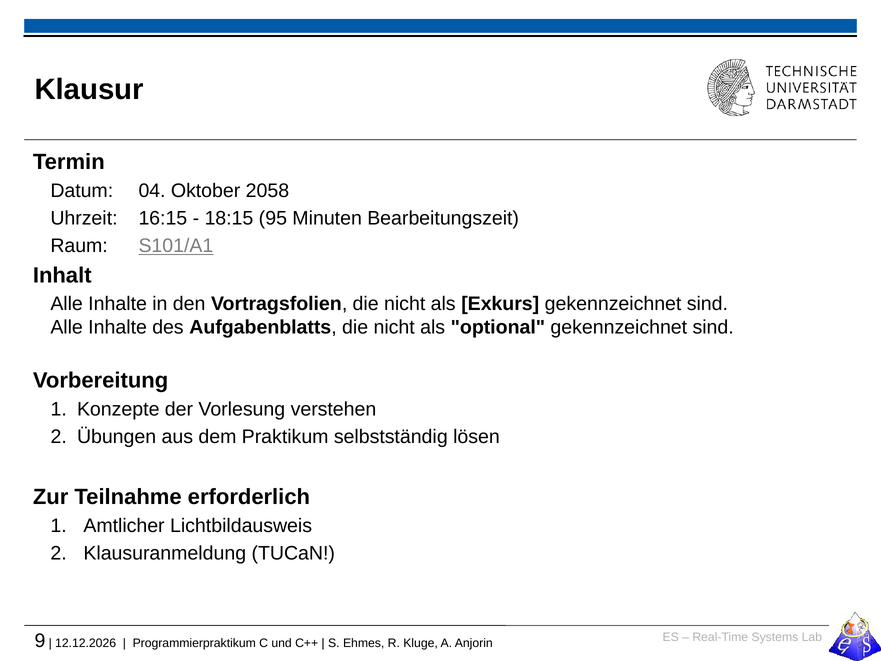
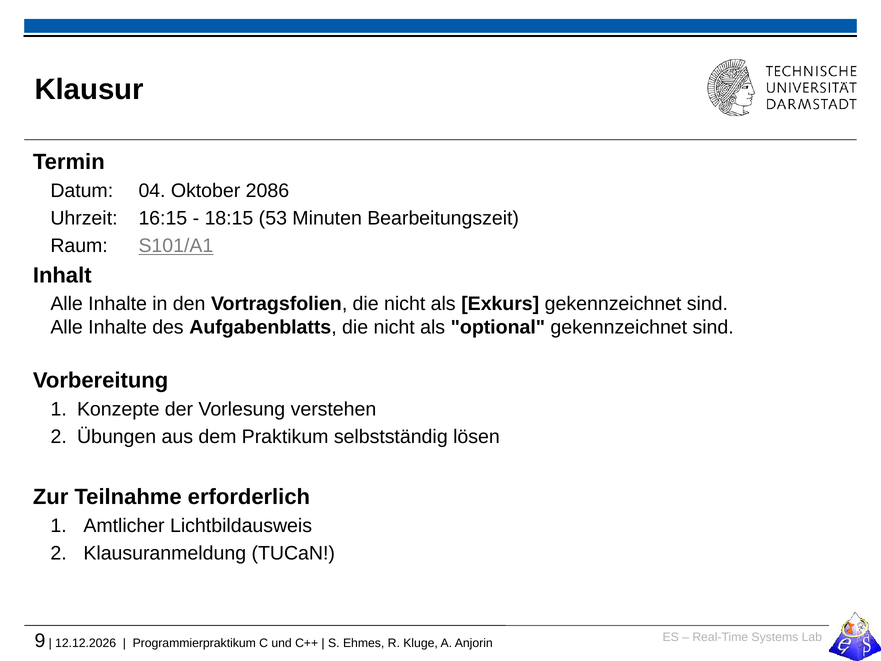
2058: 2058 -> 2086 (267, 191)
95: 95 -> 53 (273, 218)
